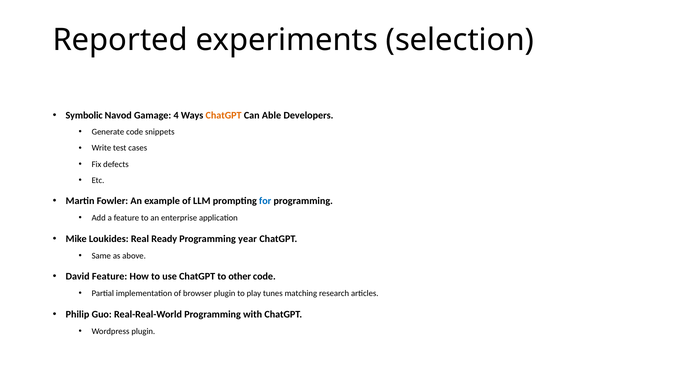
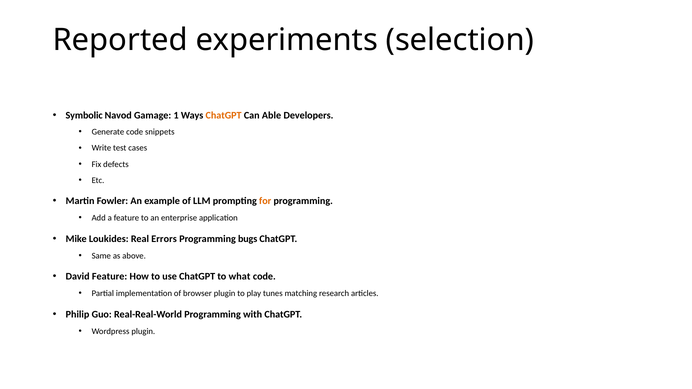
4: 4 -> 1 (176, 115)
for colour: blue -> orange (265, 201)
Ready: Ready -> Errors (164, 239)
year: year -> bugs (248, 239)
other: other -> what (240, 277)
